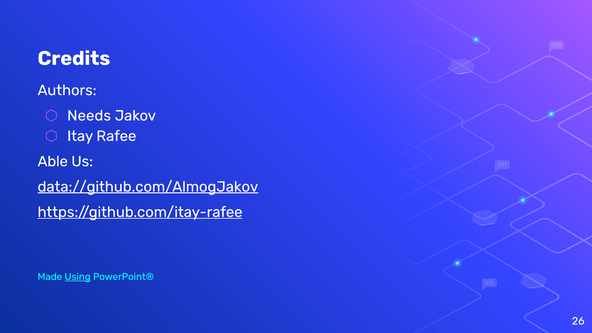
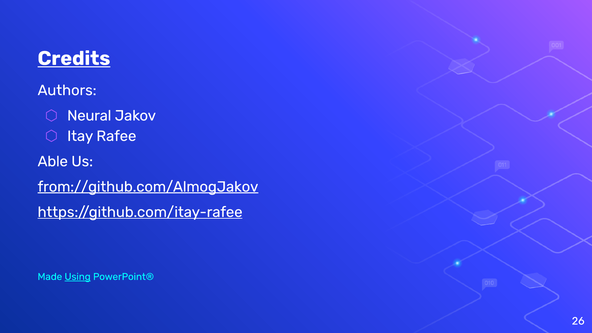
Credits underline: none -> present (74, 58)
Needs: Needs -> Neural (89, 116)
data://github.com/AlmogJakov: data://github.com/AlmogJakov -> from://github.com/AlmogJakov (148, 187)
